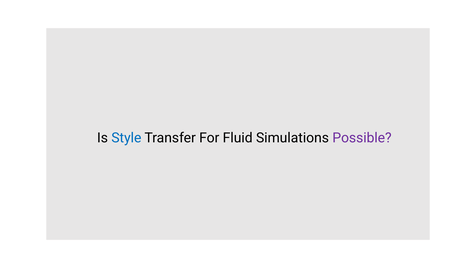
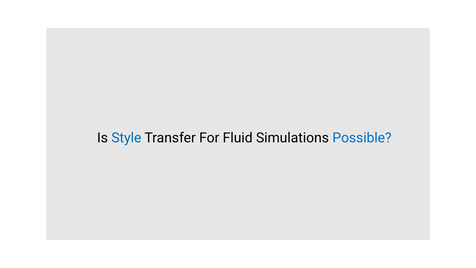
Possible colour: purple -> blue (362, 138)
